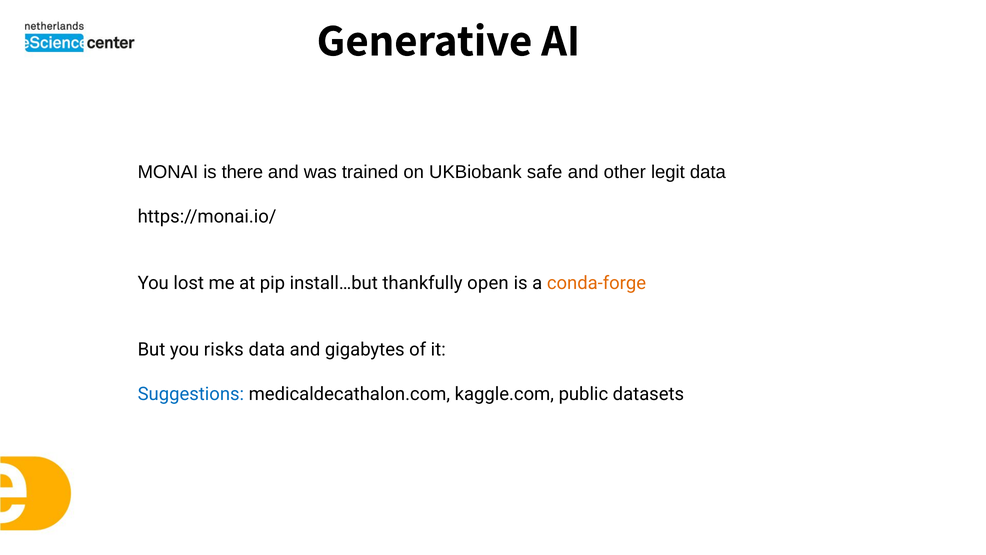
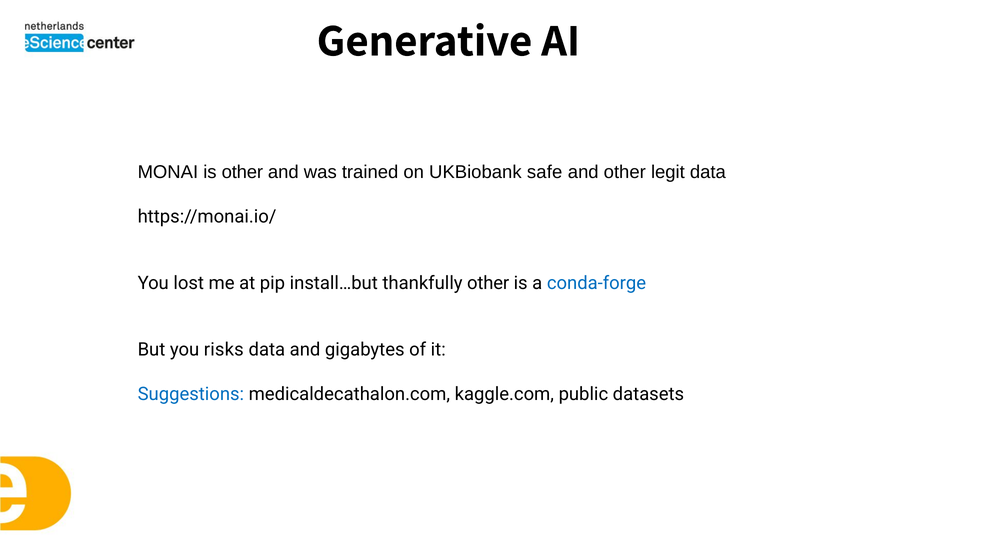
is there: there -> other (242, 172)
thankfully open: open -> other (488, 283)
conda-forge colour: orange -> blue (596, 283)
